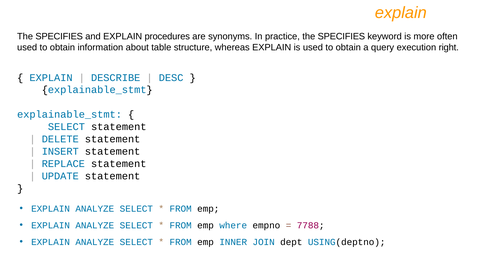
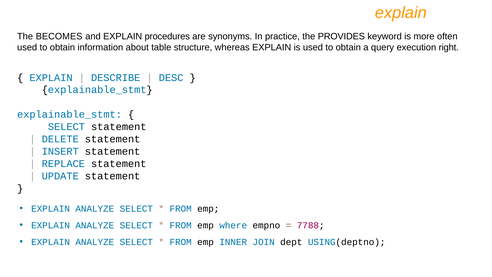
SPECIFIES: SPECIFIES -> BECOMES (59, 36)
practice the SPECIFIES: SPECIFIES -> PROVIDES (341, 36)
